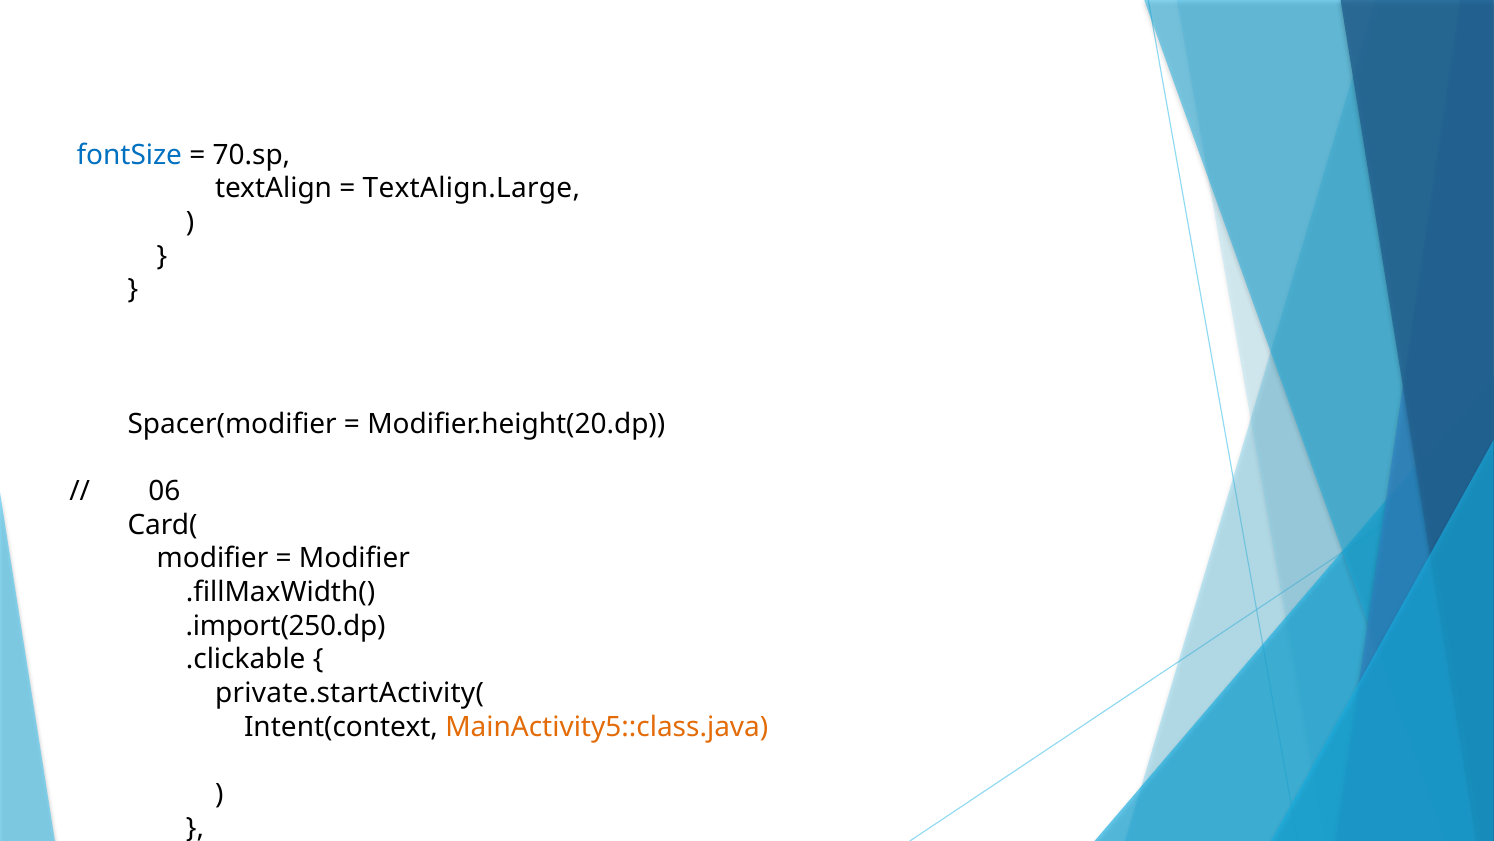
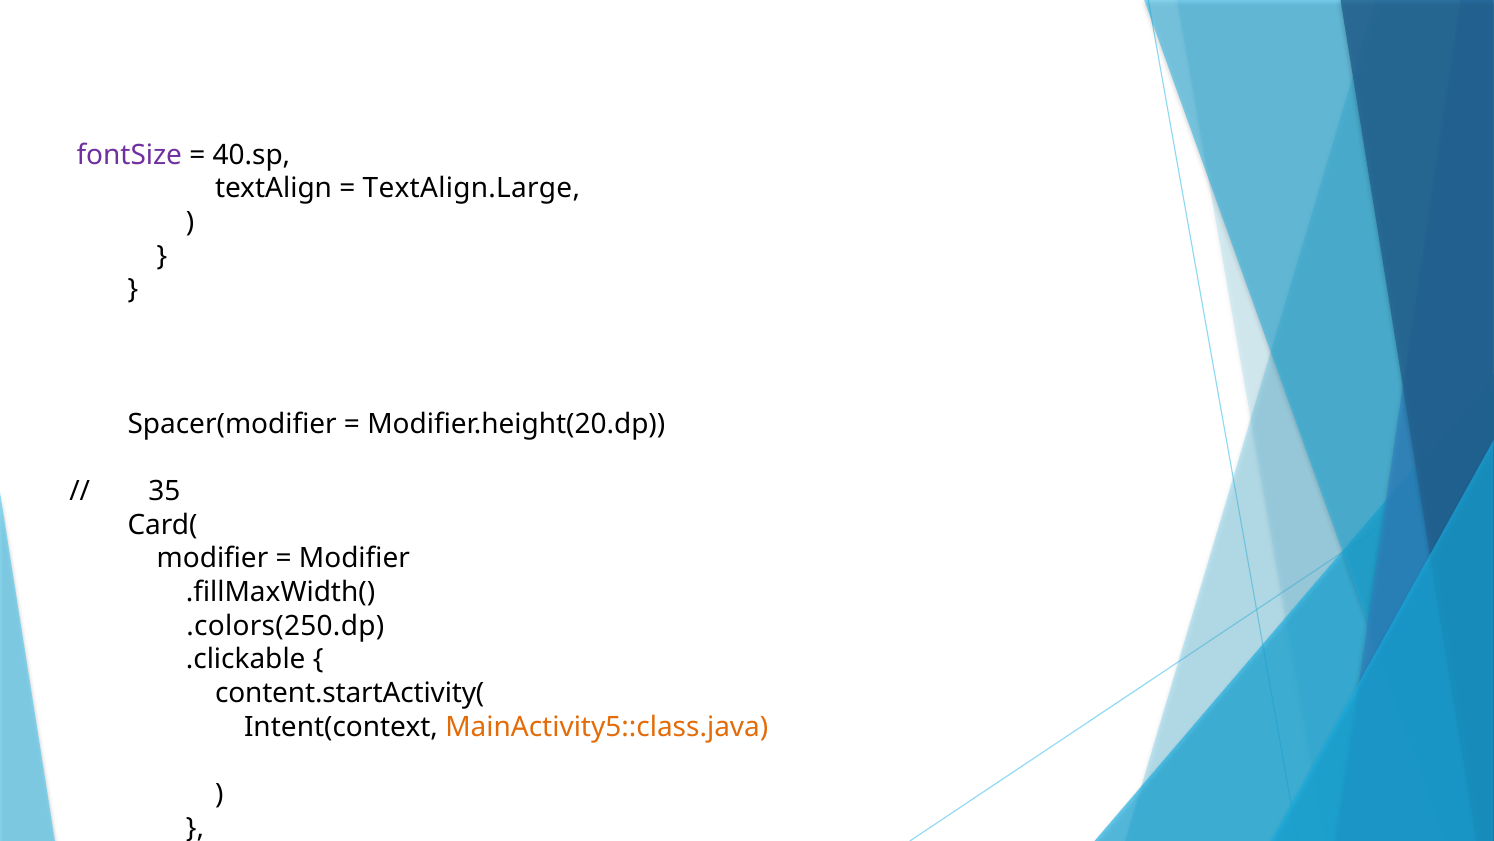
fontSize colour: blue -> purple (129, 155)
70.sp: 70.sp -> 40.sp (251, 155)
06: 06 -> 35 (164, 491)
.import(250.dp: .import(250.dp -> .colors(250.dp (285, 626)
private.startActivity(: private.startActivity( -> content.startActivity( (350, 693)
